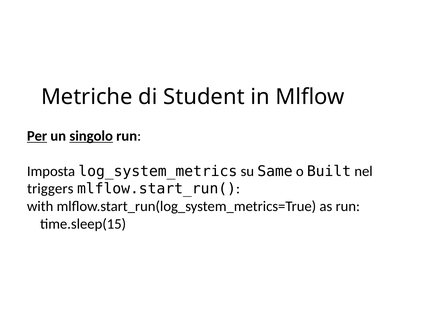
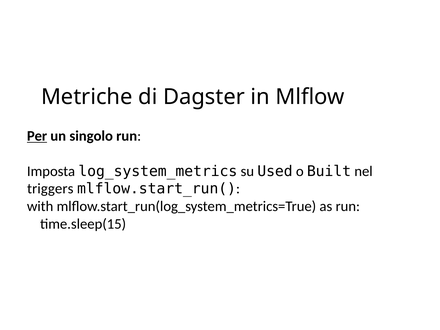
Student: Student -> Dagster (204, 97)
singolo underline: present -> none (91, 136)
Same: Same -> Used (275, 171)
